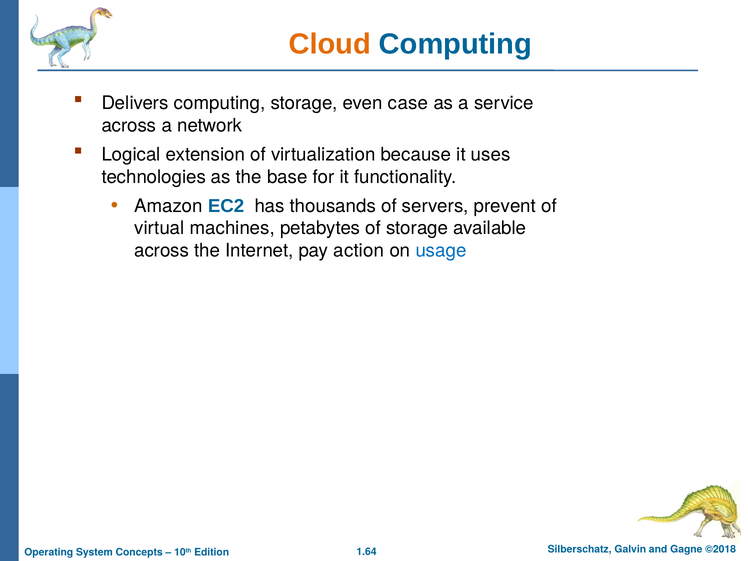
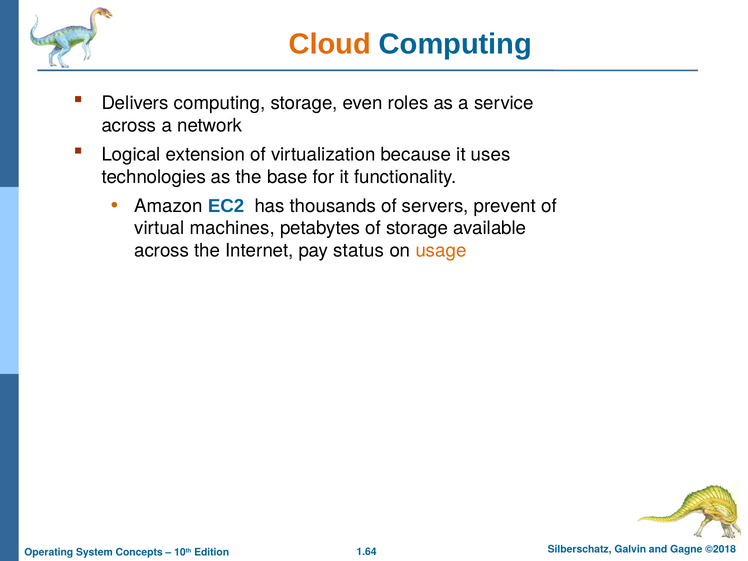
case: case -> roles (408, 103)
action: action -> status (359, 251)
usage colour: blue -> orange (441, 251)
